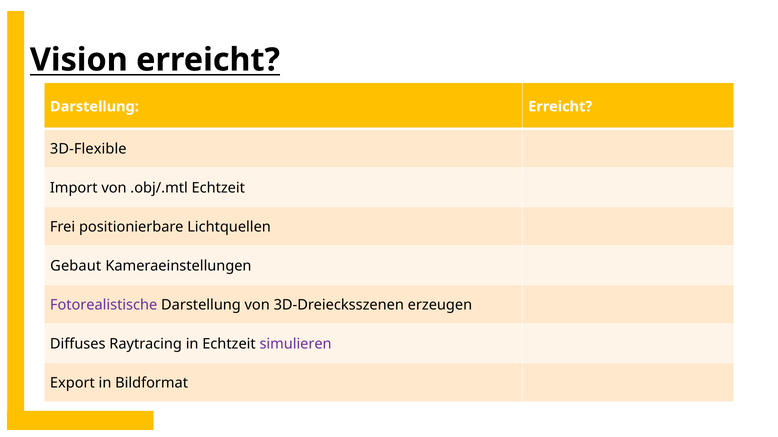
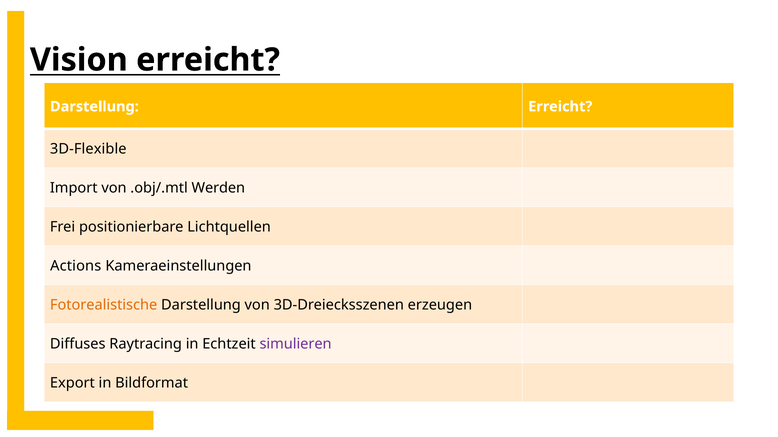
.obj/.mtl Echtzeit: Echtzeit -> Werden (218, 188)
Gebaut: Gebaut -> Actions (76, 266)
Fotorealistische colour: purple -> orange (104, 305)
